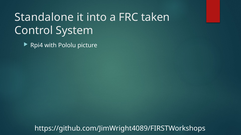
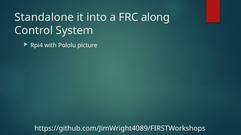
taken: taken -> along (155, 17)
